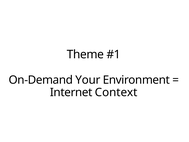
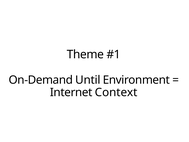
Your: Your -> Until (88, 80)
